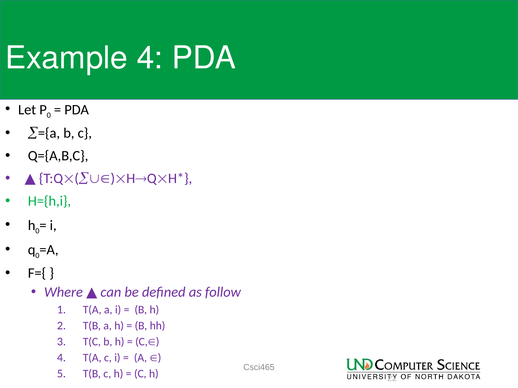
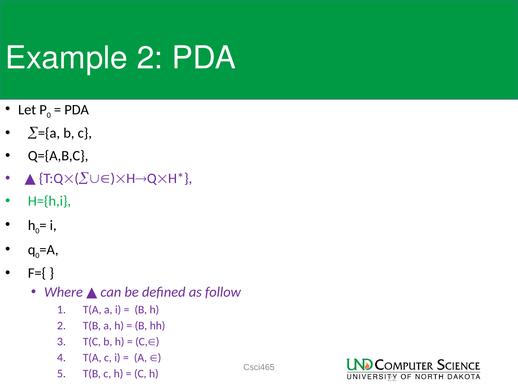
Example 4: 4 -> 2 (150, 58)
